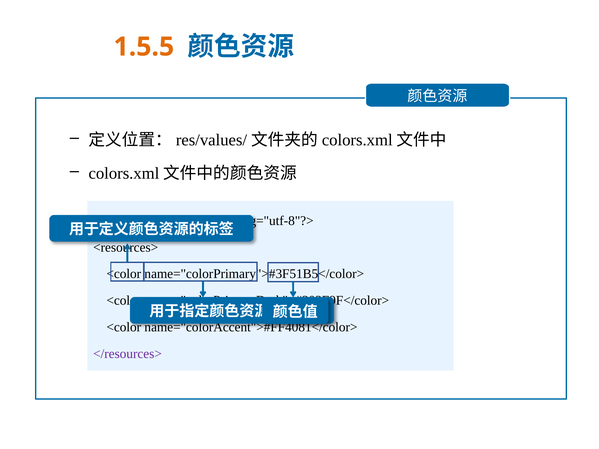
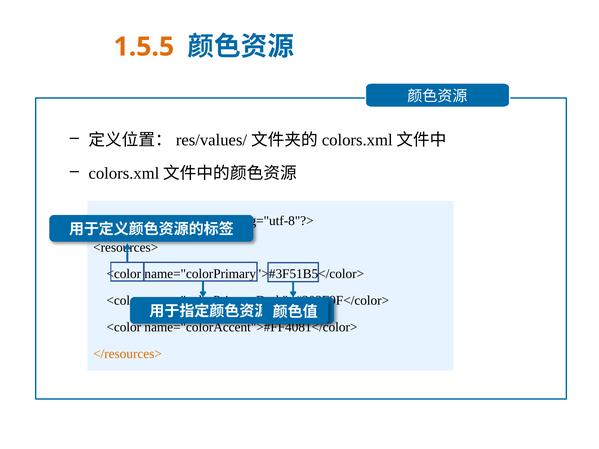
</resources> colour: purple -> orange (127, 354)
